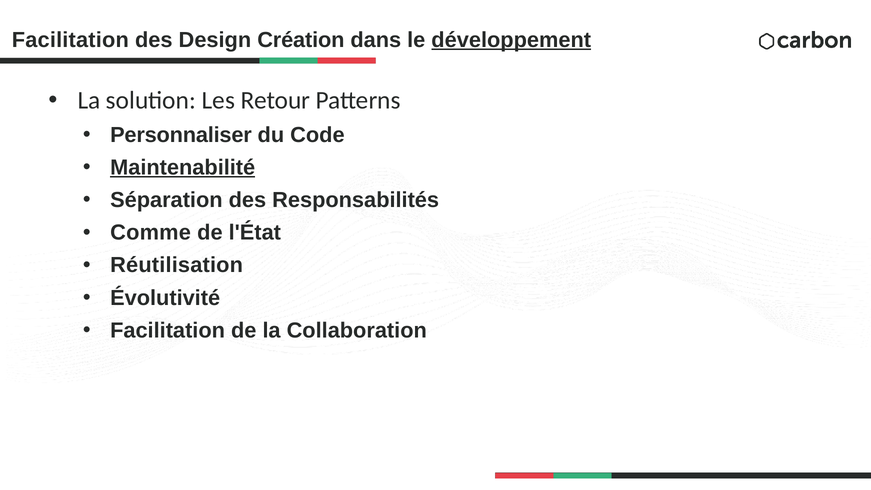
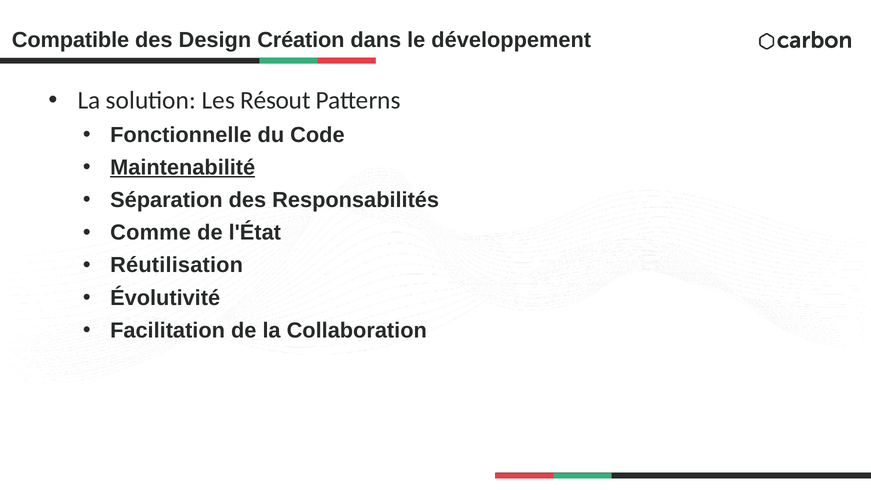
Facilitation: Facilitation -> Compatible (70, 40)
développement underline: present -> none (511, 40)
Retour: Retour -> Résout (275, 100)
Personnaliser: Personnaliser -> Fonctionnelle (181, 135)
